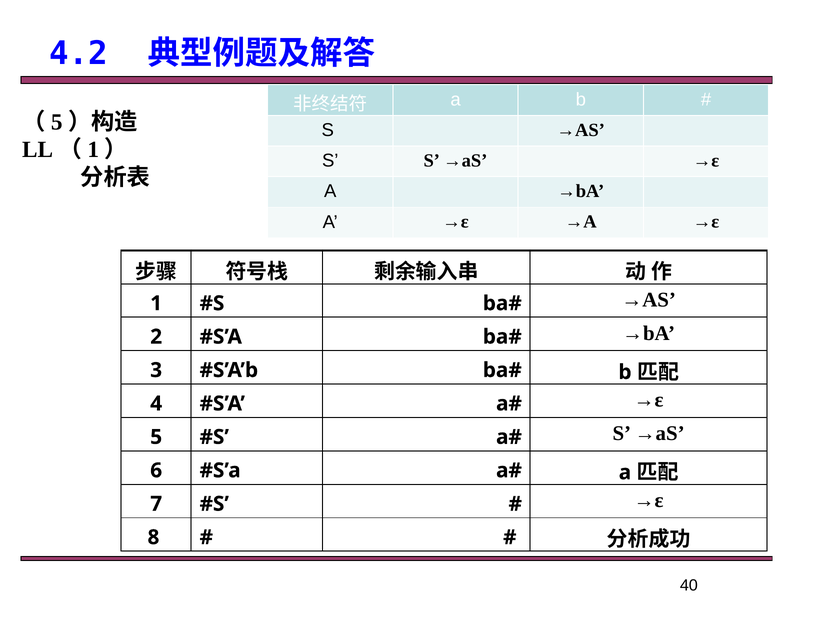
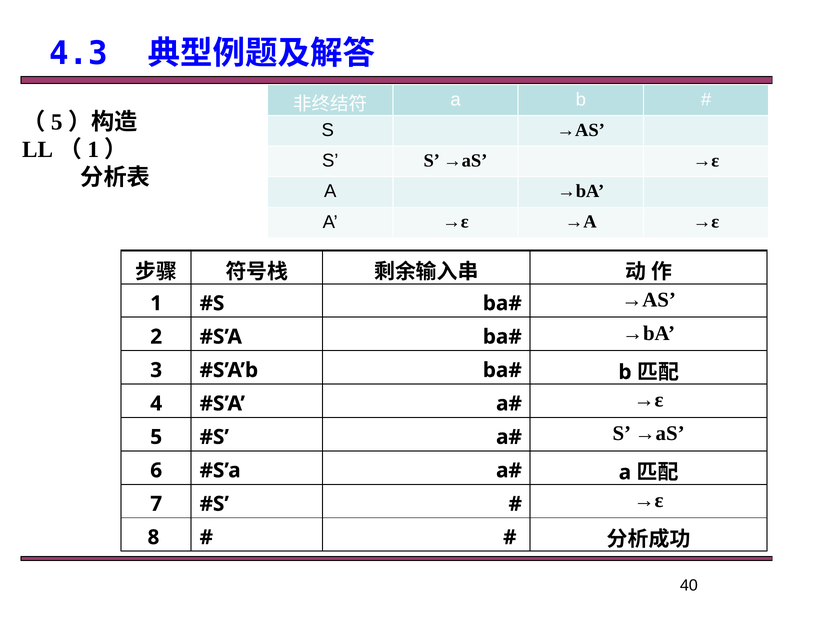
4.2: 4.2 -> 4.3 (79, 54)
